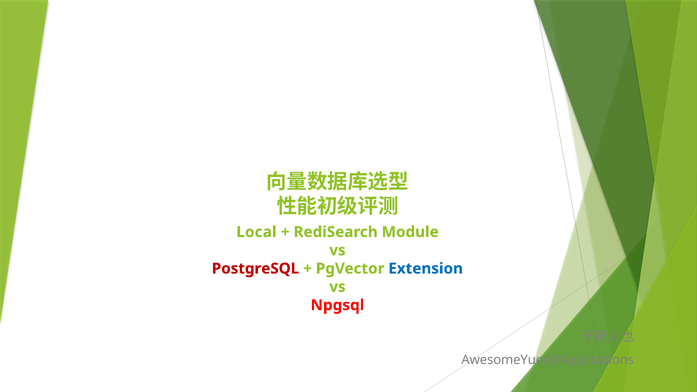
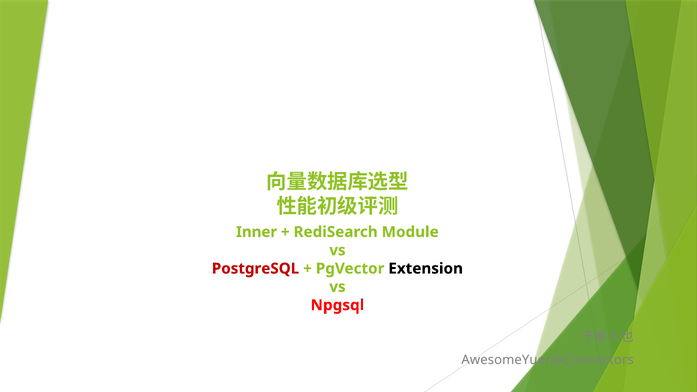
Local: Local -> Inner (257, 232)
Extension colour: blue -> black (426, 269)
AwesomeYuer@Applications: AwesomeYuer@Applications -> AwesomeYuer@Connectors (548, 360)
